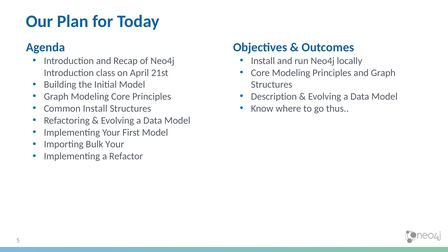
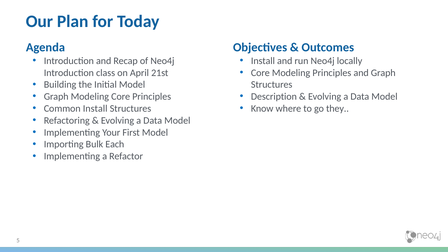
thus: thus -> they (337, 109)
Bulk Your: Your -> Each (115, 144)
